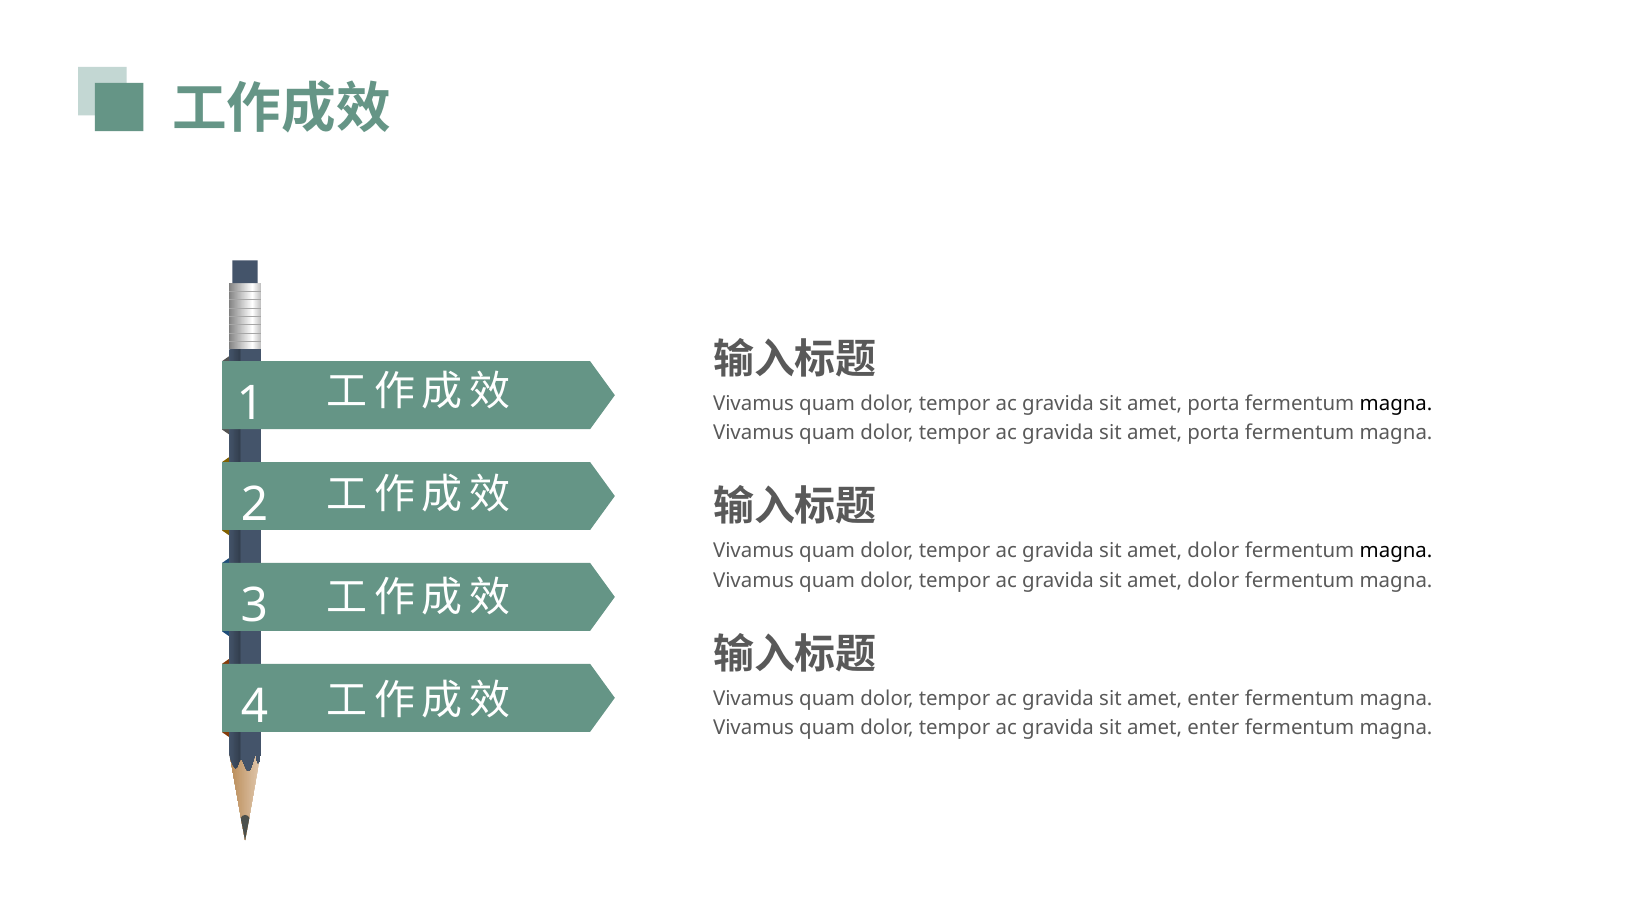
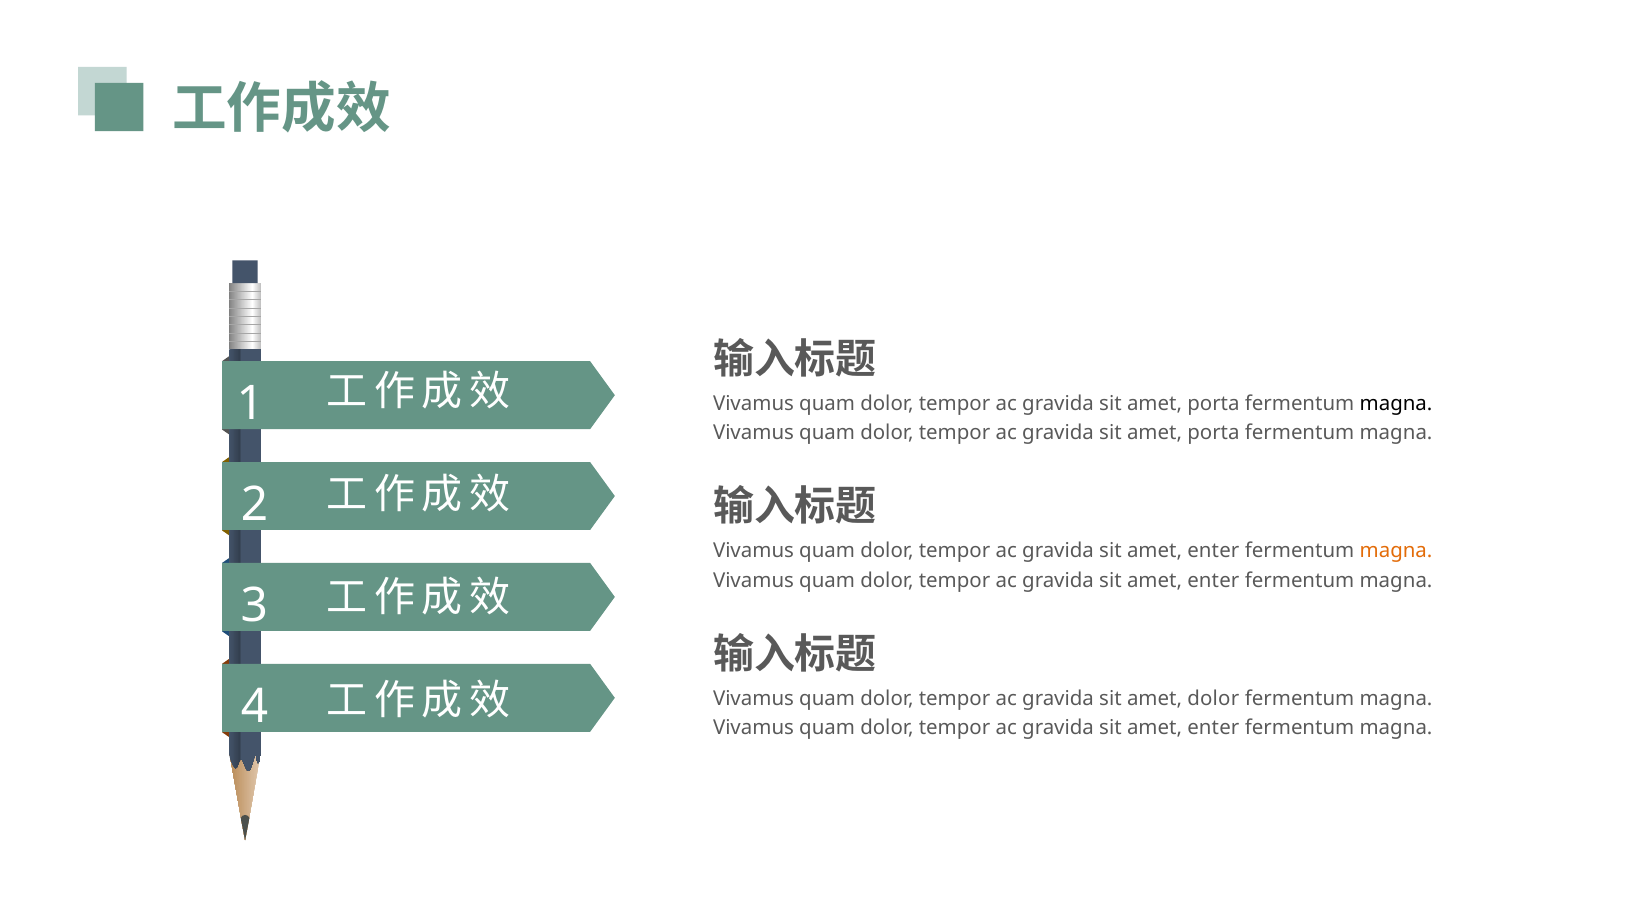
dolor: dolor -> enter (1213, 551)
magna colour: black -> orange (1396, 551)
dolor: dolor -> enter (1213, 581)
enter: enter -> dolor (1213, 699)
